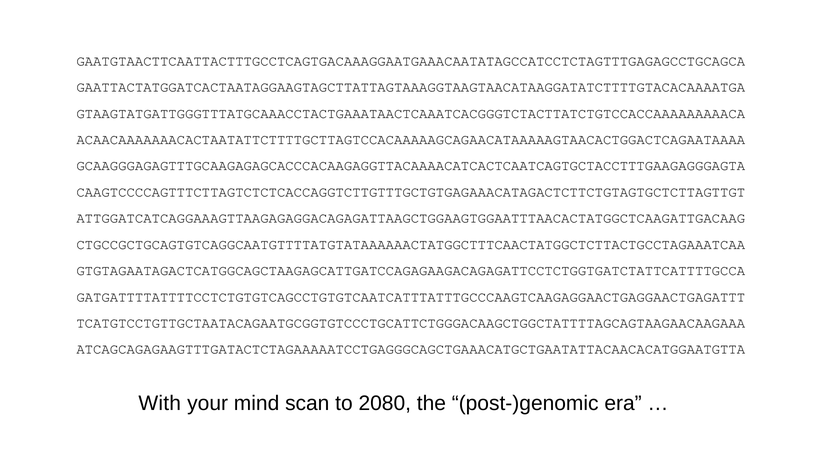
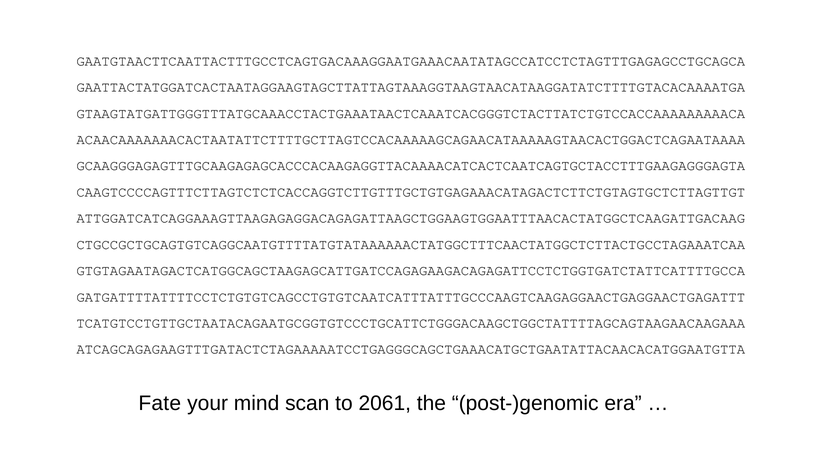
With: With -> Fate (160, 403)
2080: 2080 -> 2061 (385, 403)
